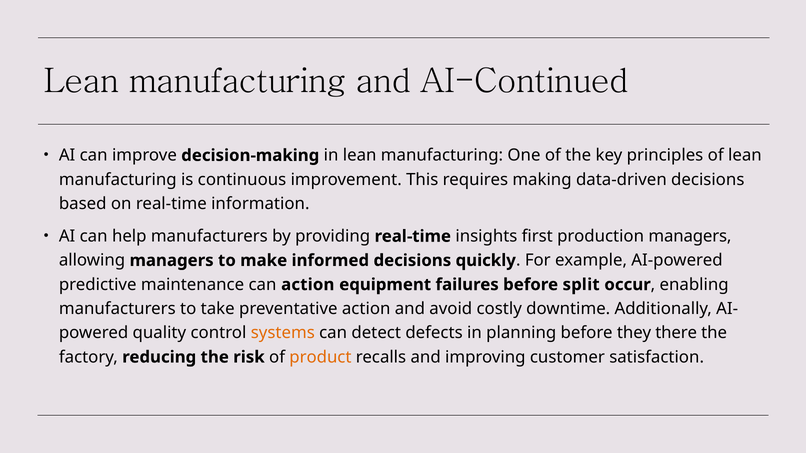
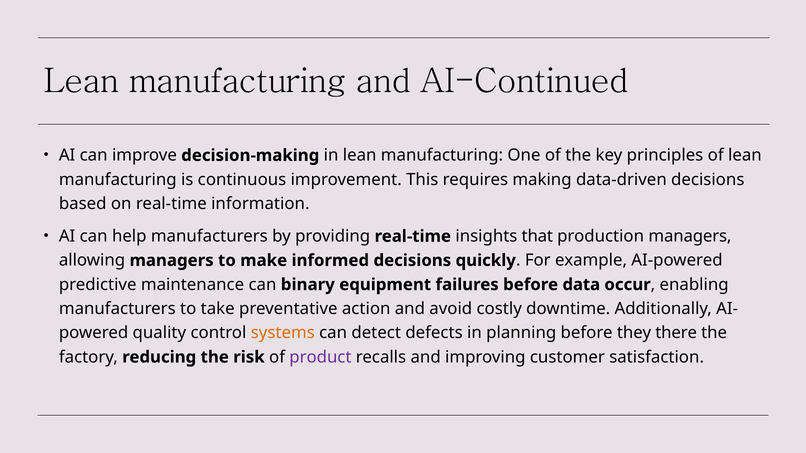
first: first -> that (537, 236)
can action: action -> binary (308, 285)
split: split -> data (581, 285)
product colour: orange -> purple (320, 357)
